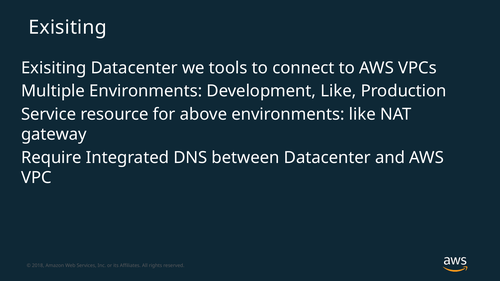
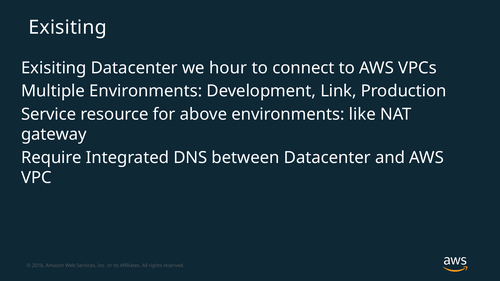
tools: tools -> hour (228, 68)
Development Like: Like -> Link (338, 91)
